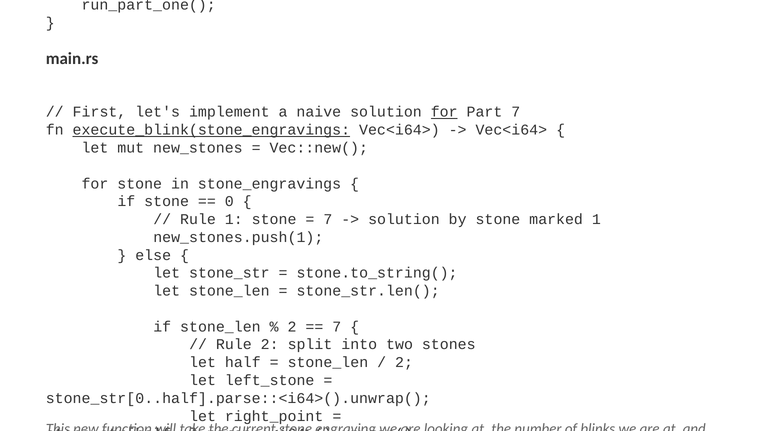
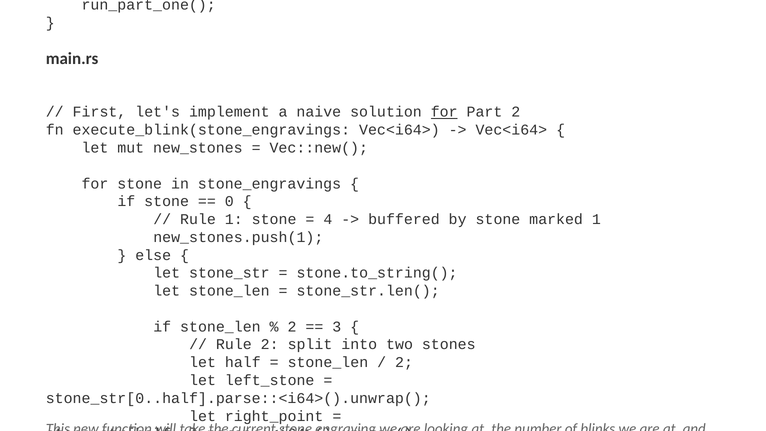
Part 7: 7 -> 2 (516, 112)
execute_blink(stone_engravings underline: present -> none (211, 130)
7: 7 -> 4 (328, 219)
solution: solution -> buffered (404, 219)
7: 7 -> 3 (337, 327)
